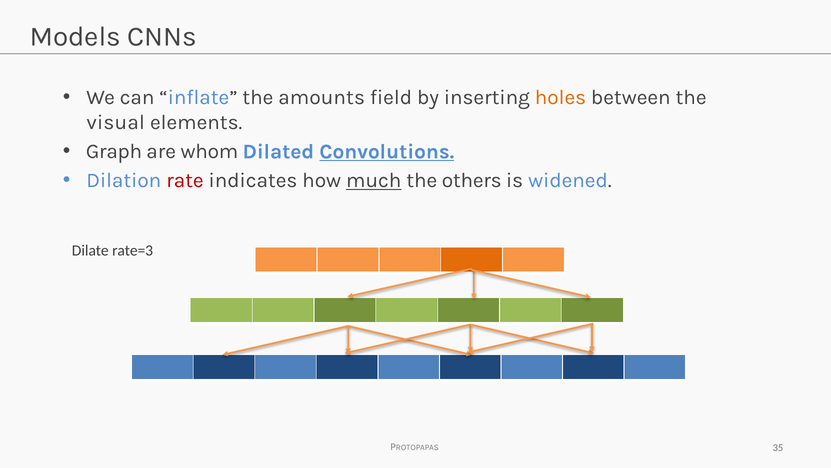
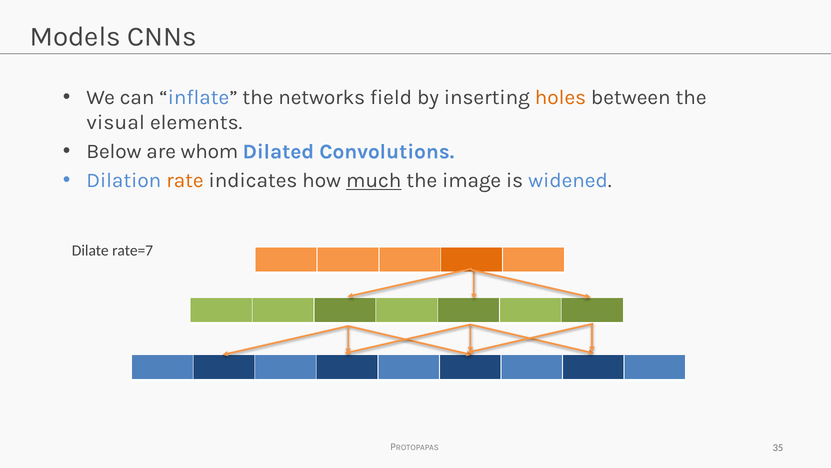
amounts: amounts -> networks (322, 97)
Graph: Graph -> Below (114, 151)
Convolutions underline: present -> none (387, 151)
rate colour: red -> orange (185, 180)
others: others -> image (472, 180)
rate=3: rate=3 -> rate=7 (133, 250)
